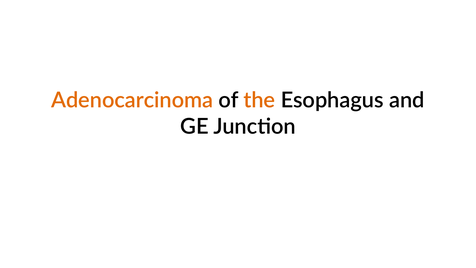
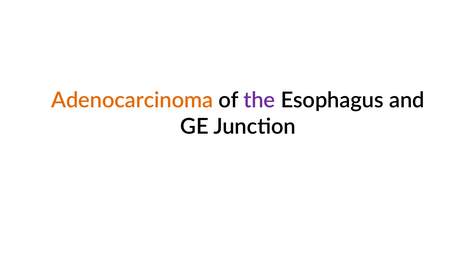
the colour: orange -> purple (259, 100)
